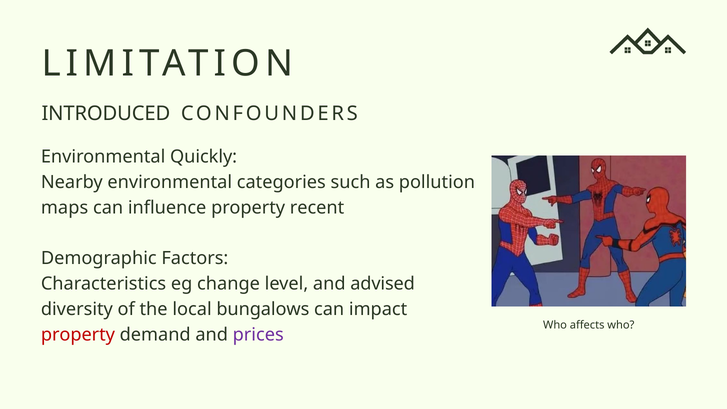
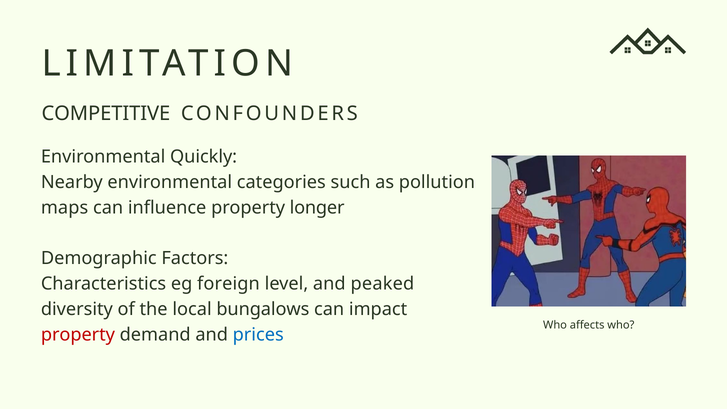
INTRODUCED: INTRODUCED -> COMPETITIVE (106, 113)
recent: recent -> longer (317, 208)
change: change -> foreign (228, 284)
advised: advised -> peaked (382, 284)
prices colour: purple -> blue (258, 335)
